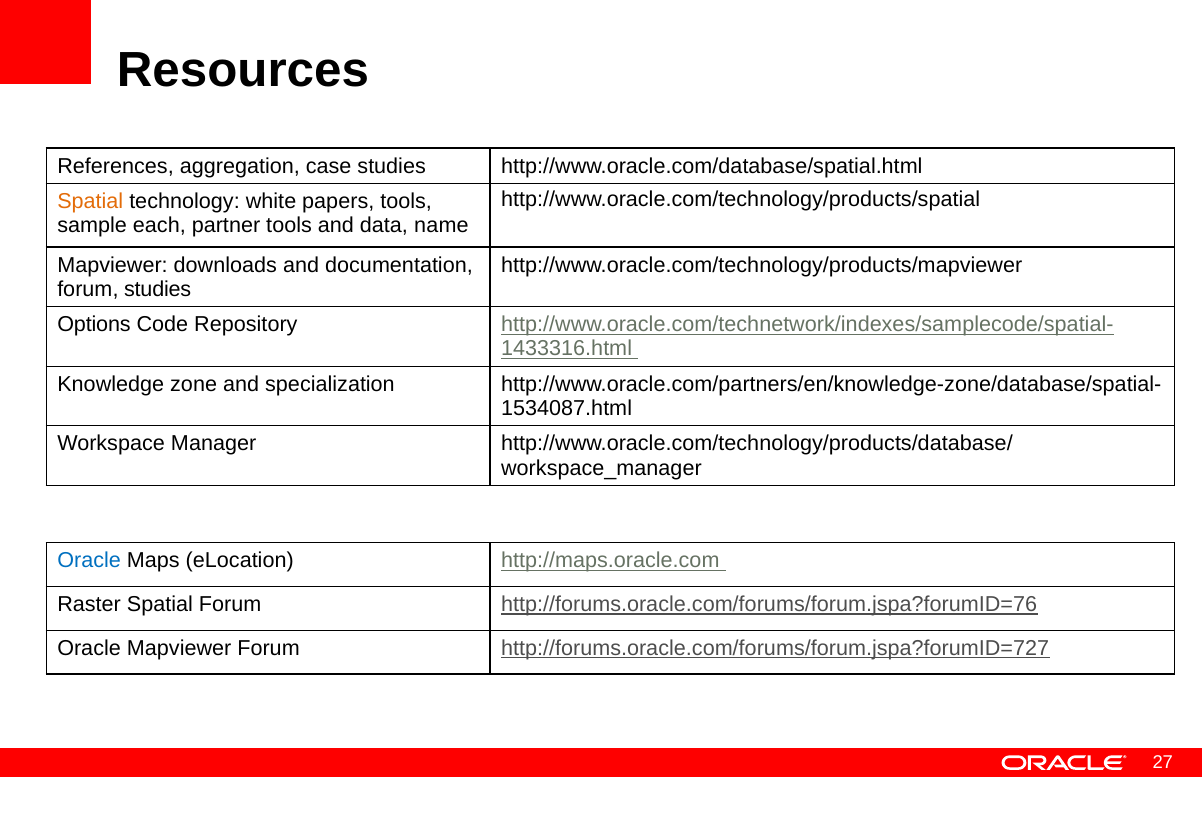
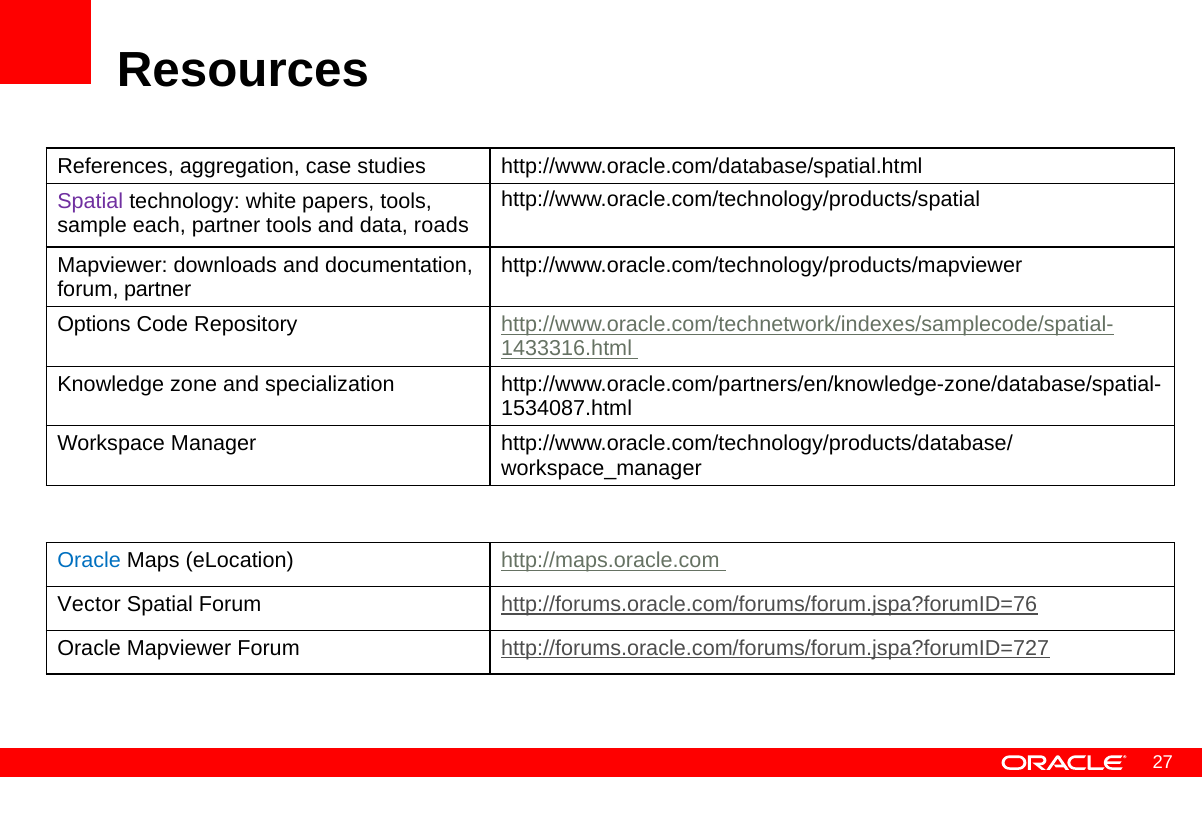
Spatial colour: orange -> purple (90, 201)
name: name -> roads (441, 226)
forum studies: studies -> partner (158, 289)
Raster: Raster -> Vector (89, 605)
